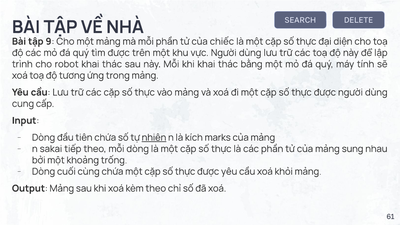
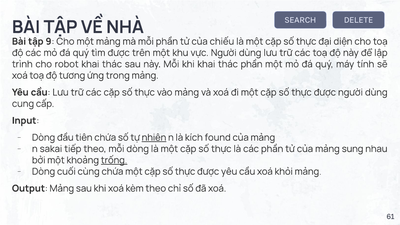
chiếc: chiếc -> chiếu (222, 41)
thác bằng: bằng -> phần (252, 64)
marks: marks -> found (218, 138)
trống underline: none -> present (114, 160)
